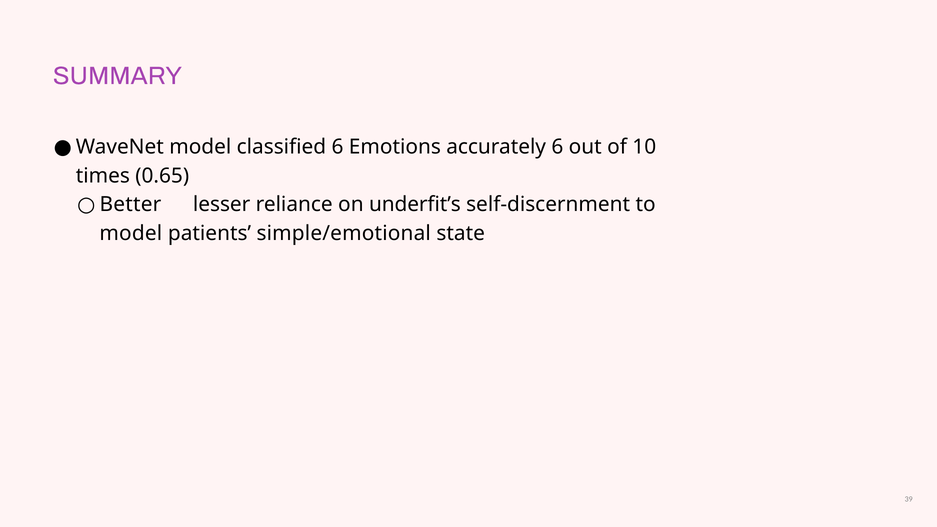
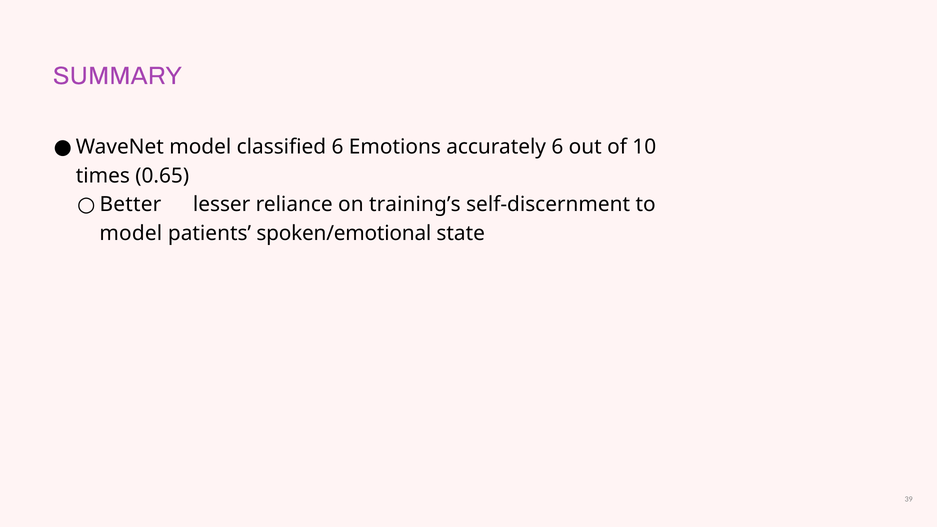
underfit’s: underfit’s -> training’s (415, 205)
simple/emotional: simple/emotional -> spoken/emotional (344, 233)
